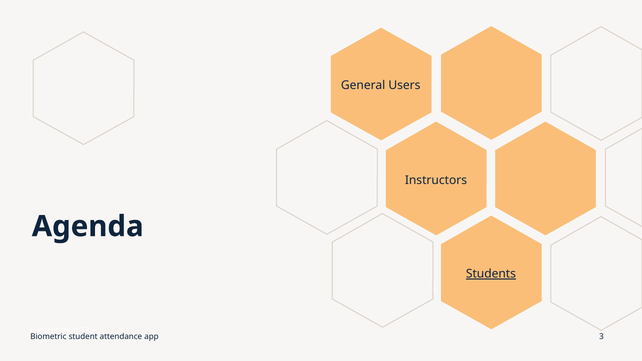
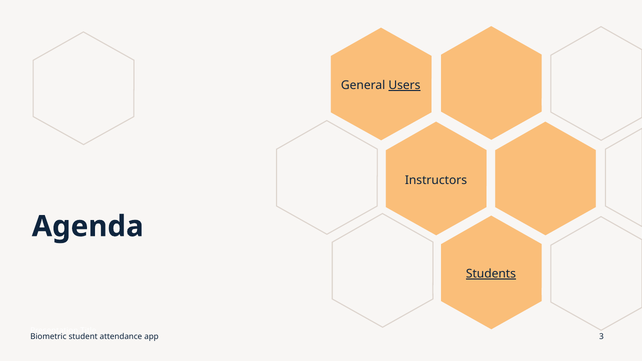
Users underline: none -> present (404, 85)
